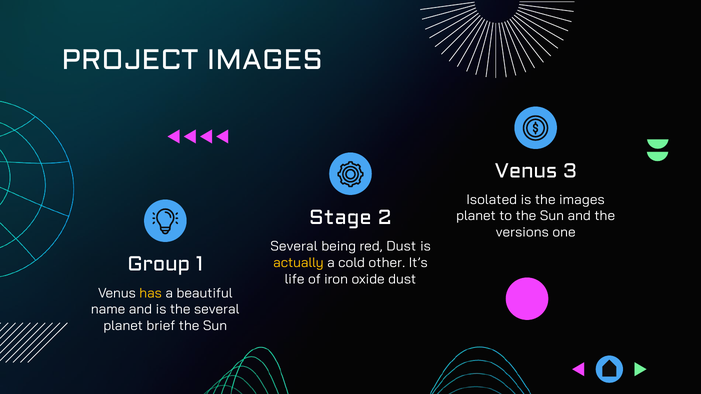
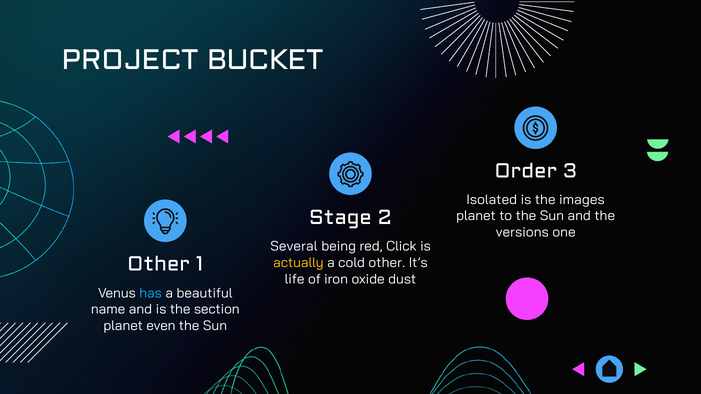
PROJECT IMAGES: IMAGES -> BUCKET (265, 60)
Venus: Venus -> Order (526, 171)
red Dust: Dust -> Click (401, 247)
Group: Group -> Other (159, 264)
has colour: yellow -> light blue (151, 293)
the several: several -> section (217, 310)
brief: brief -> even (161, 326)
